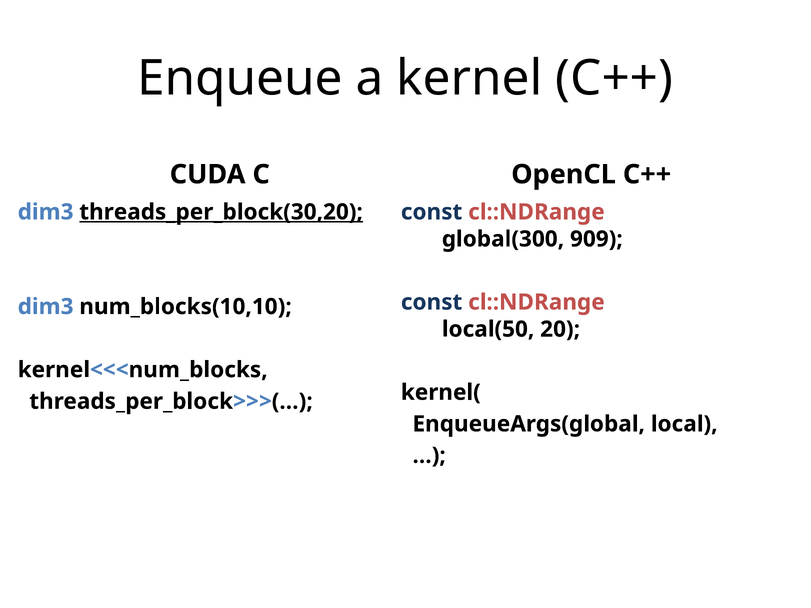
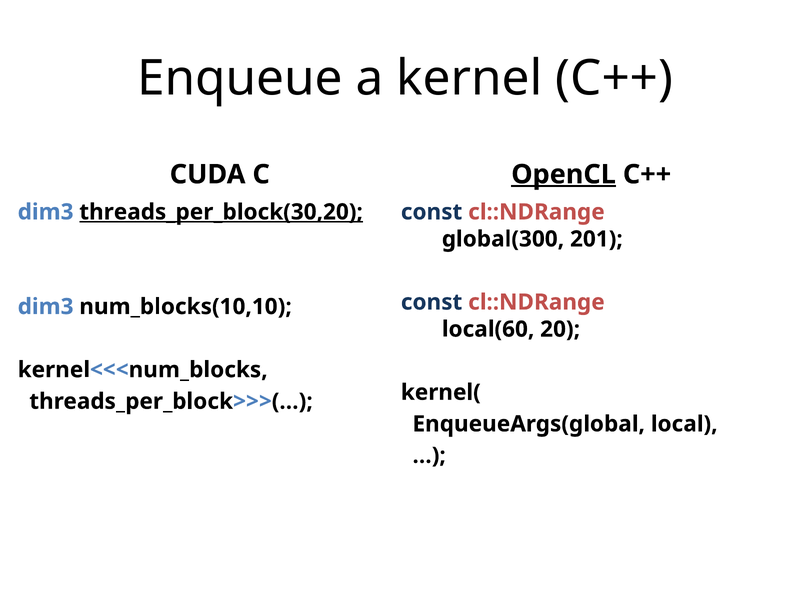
OpenCL underline: none -> present (564, 174)
909: 909 -> 201 (596, 239)
local(50: local(50 -> local(60 (488, 329)
